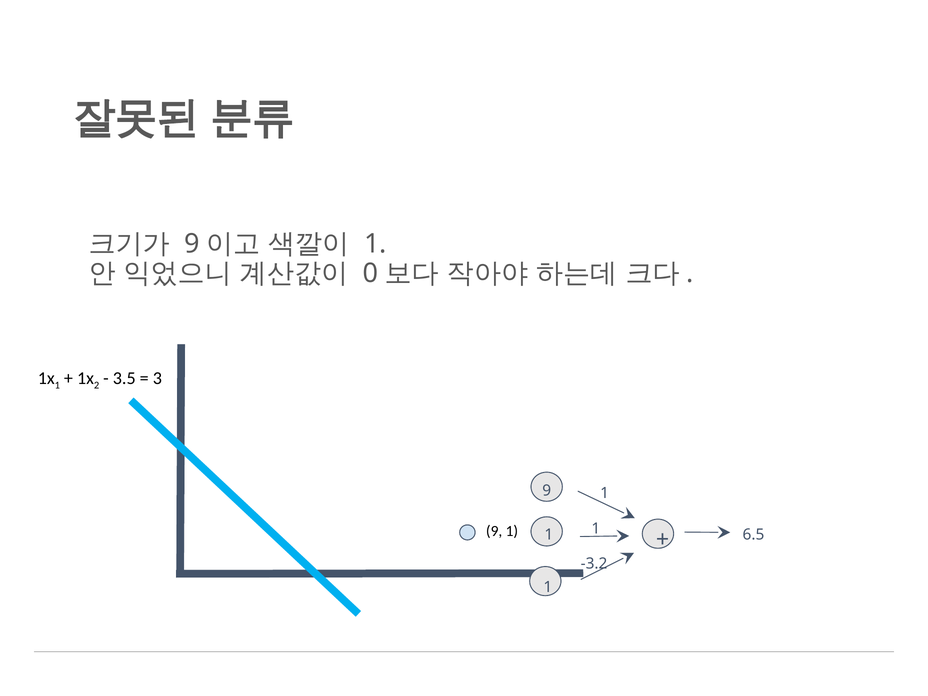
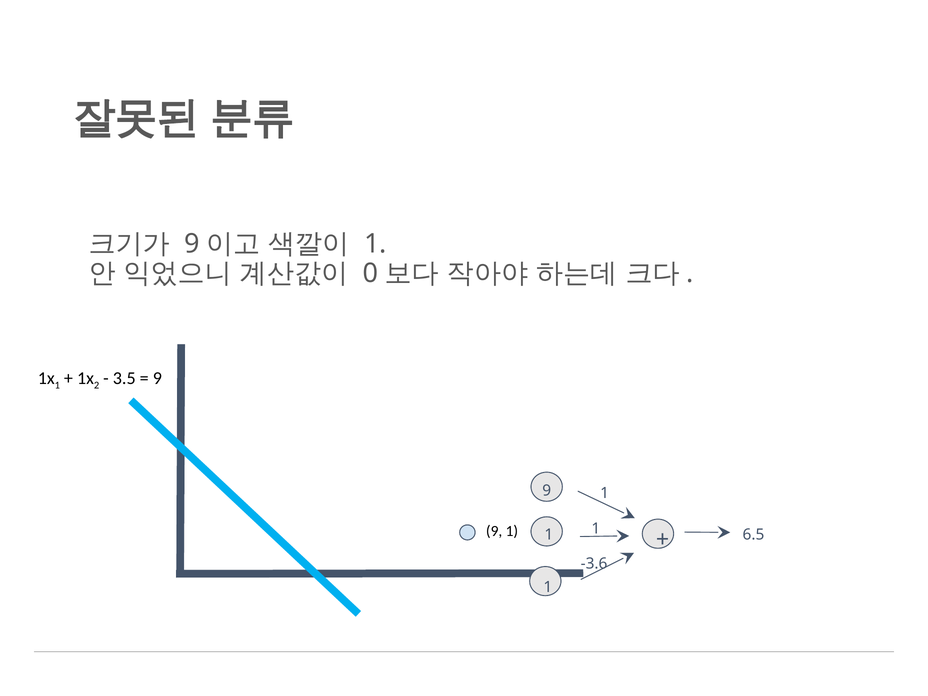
3: 3 -> 9 (157, 378)
-3.2: -3.2 -> -3.6 (594, 564)
